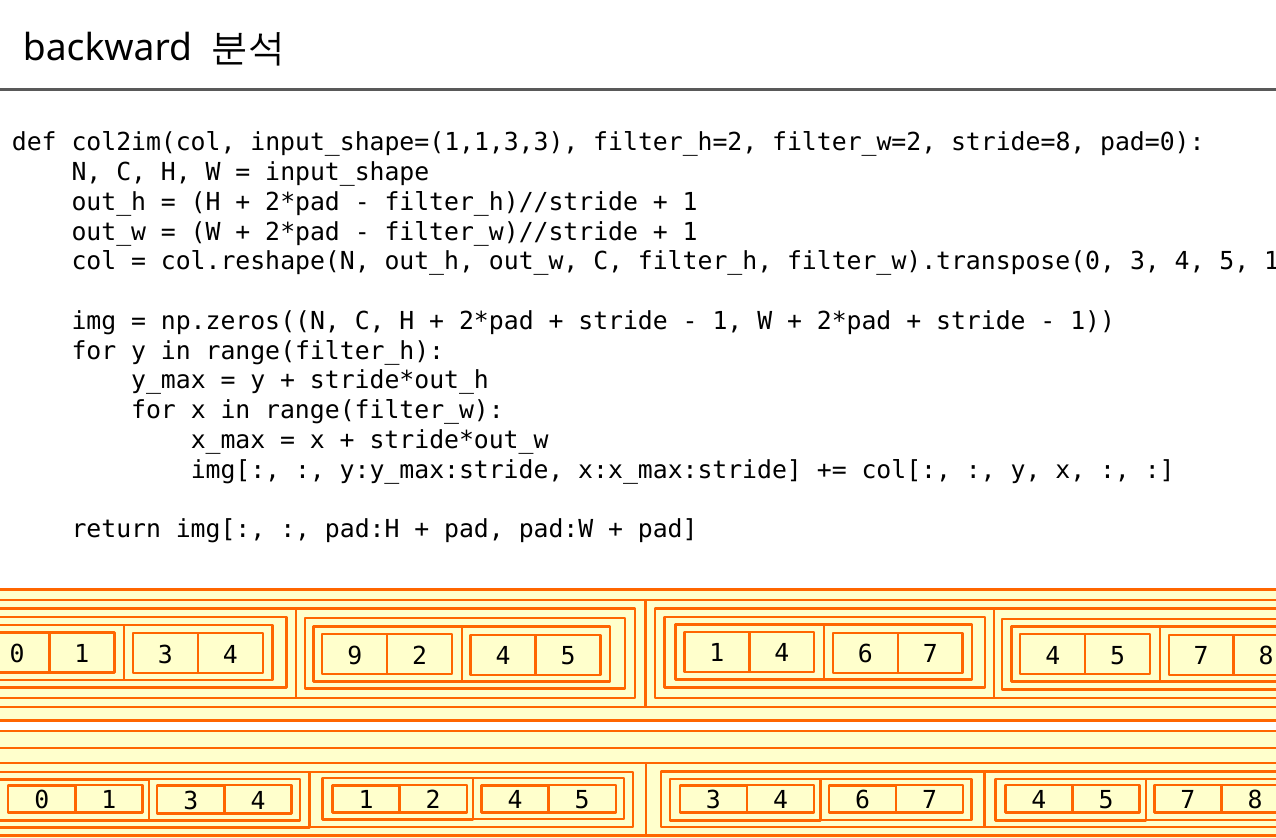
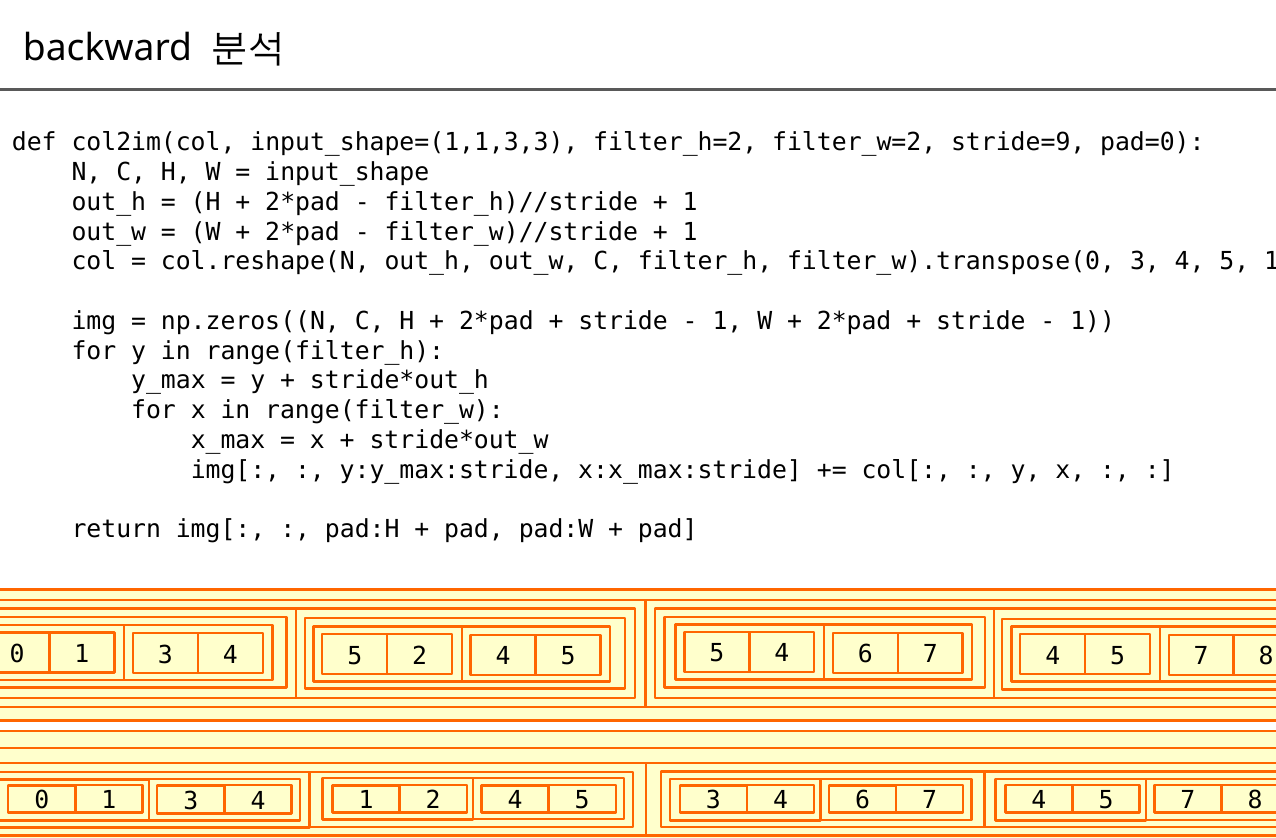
stride=8: stride=8 -> stride=9 (1018, 143)
1 3 4 9: 9 -> 5 (355, 656)
2 4 5 1: 1 -> 5 (717, 654)
